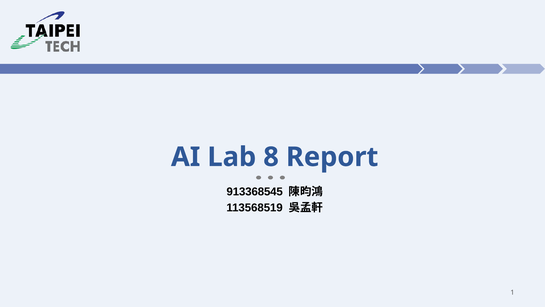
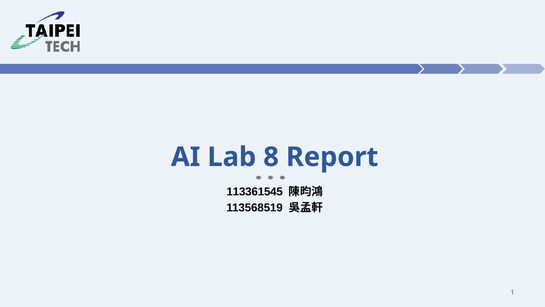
913368545: 913368545 -> 113361545 (255, 192)
